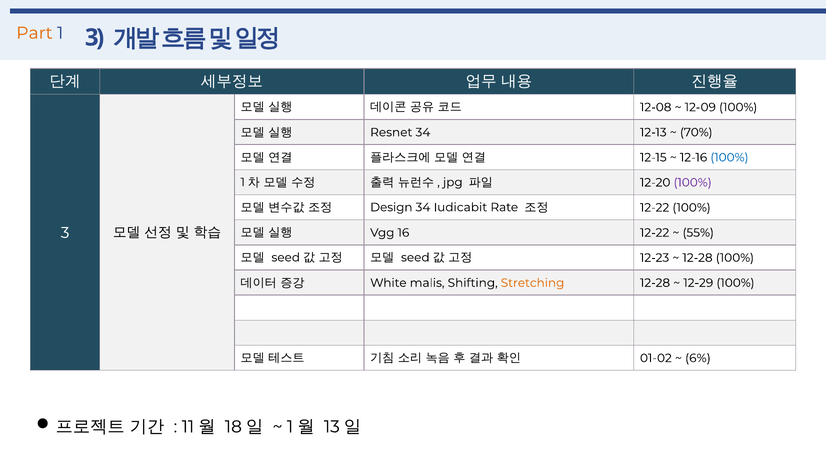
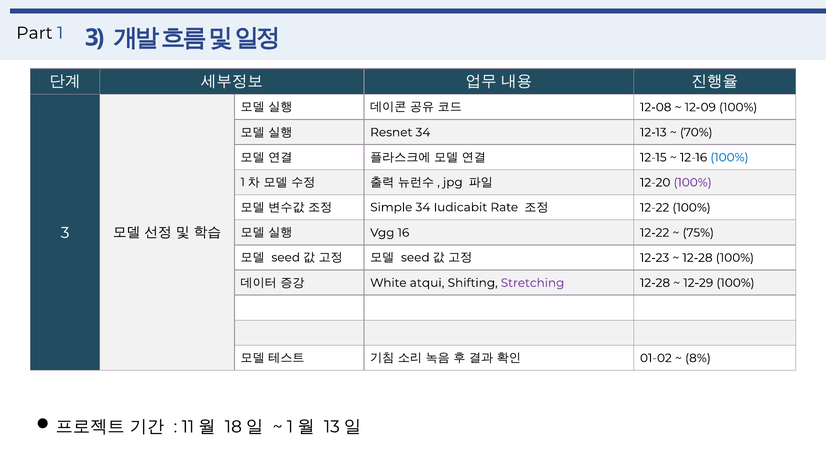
Part colour: orange -> black (34, 33)
Design: Design -> Simple (391, 208)
55%: 55% -> 75% (698, 233)
malis: malis -> atqui (427, 283)
Stretching colour: orange -> purple (533, 283)
6%: 6% -> 8% (698, 359)
